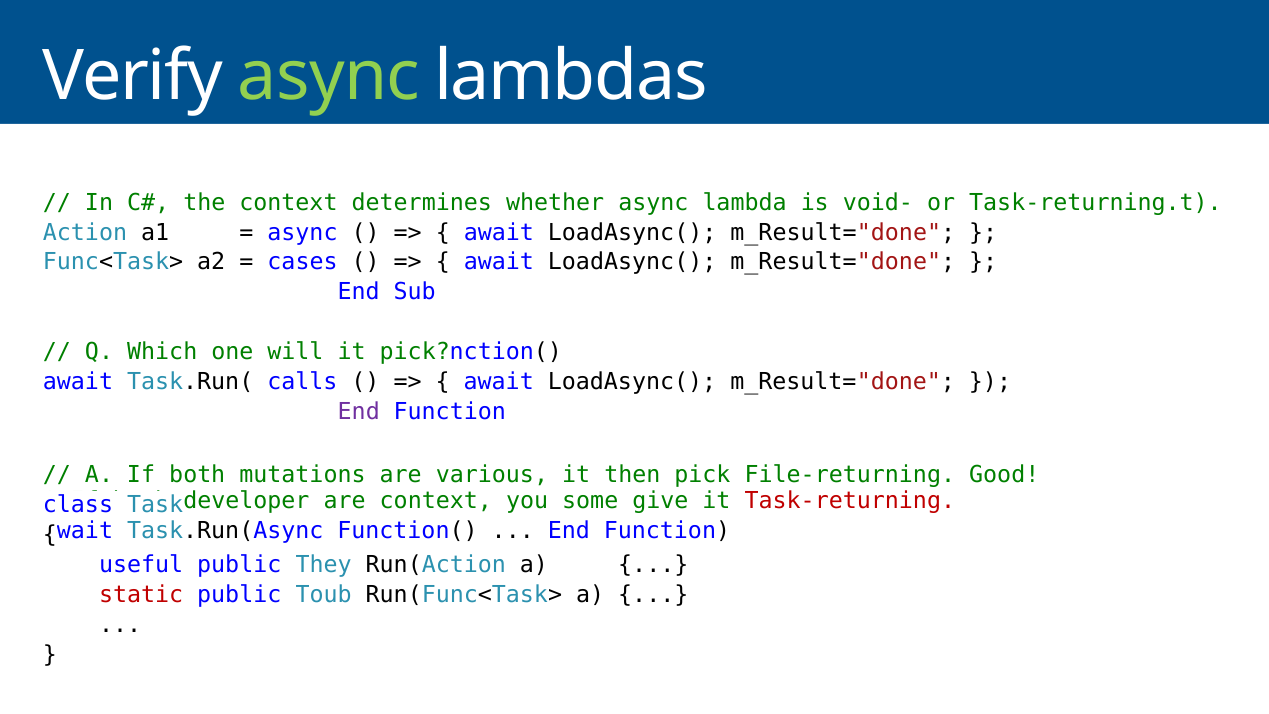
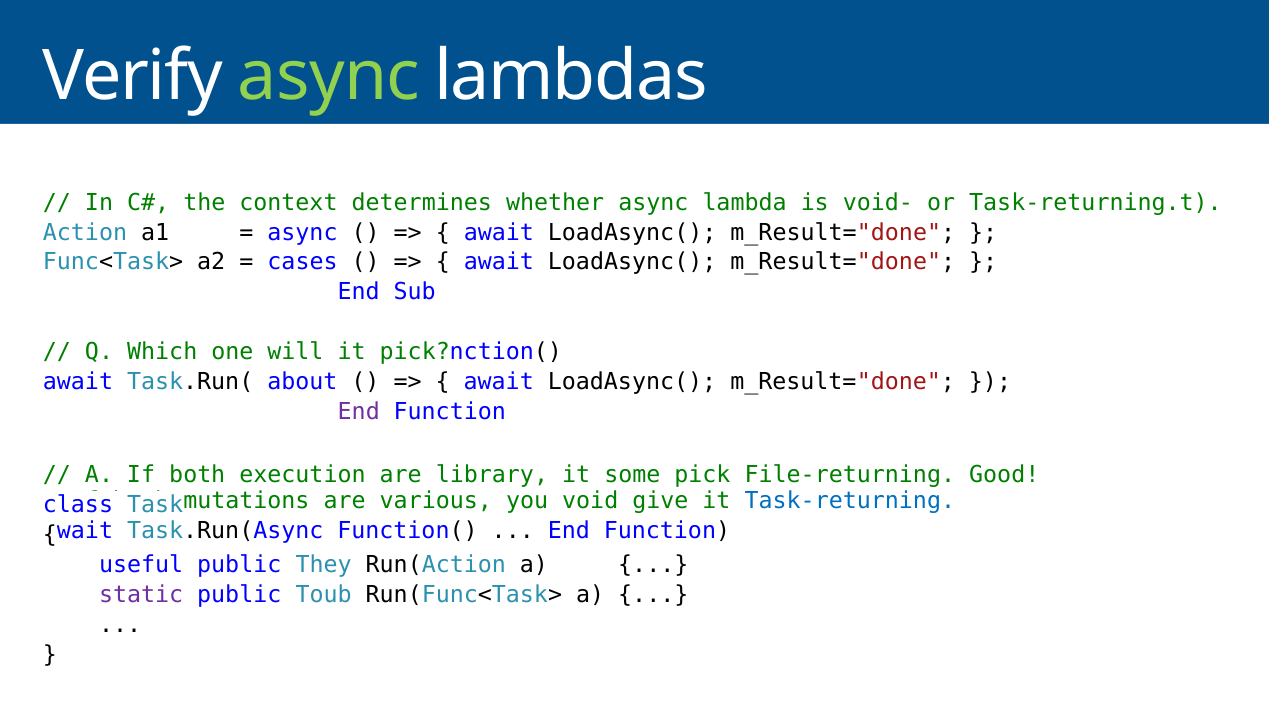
calls: calls -> about (302, 381)
mutations: mutations -> execution (302, 475)
various: various -> library (492, 475)
then: then -> some (632, 475)
developer: developer -> mutations (246, 501)
are context: context -> various (436, 501)
some: some -> void (590, 501)
Task-returning colour: red -> blue (850, 501)
static colour: red -> purple (141, 595)
